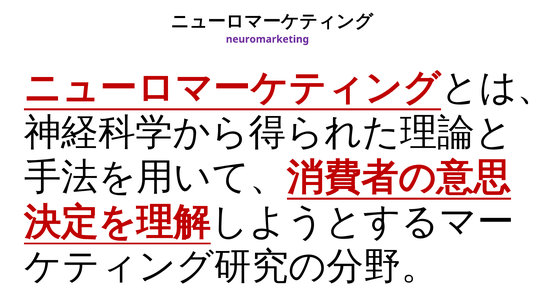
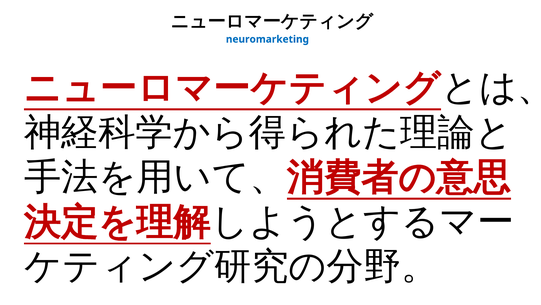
neuromarketing colour: purple -> blue (267, 39)
